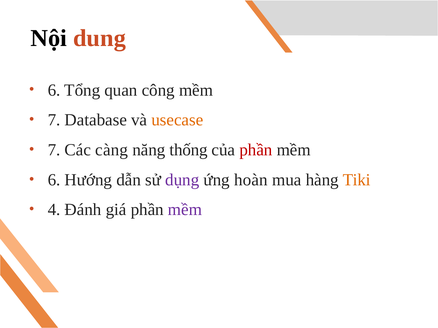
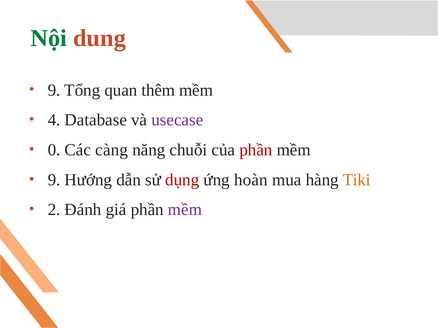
Nội colour: black -> green (49, 38)
6: 6 -> 9 (54, 90)
công: công -> thêm (158, 90)
7: 7 -> 4 (54, 120)
usecase colour: orange -> purple (177, 120)
7: 7 -> 0 (54, 150)
thống: thống -> chuỗi (188, 150)
6: 6 -> 9 (54, 180)
dụng colour: purple -> red (182, 180)
4: 4 -> 2 (54, 210)
